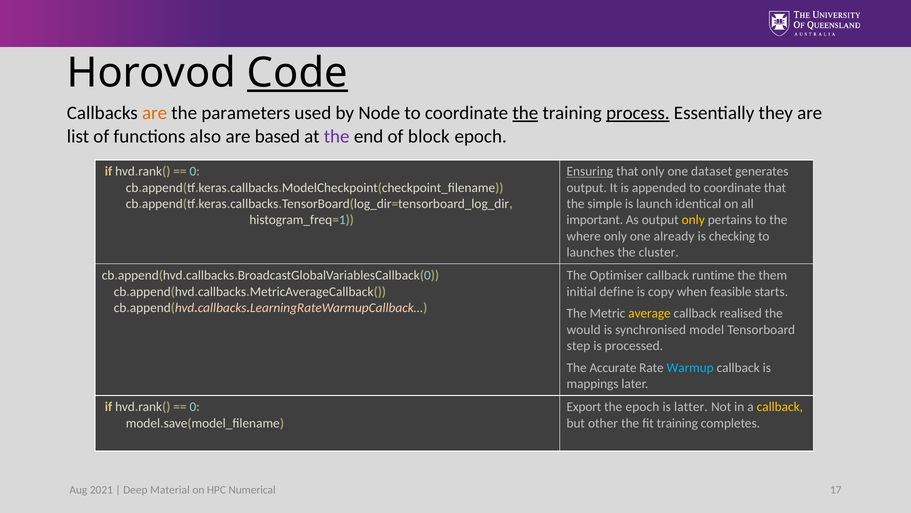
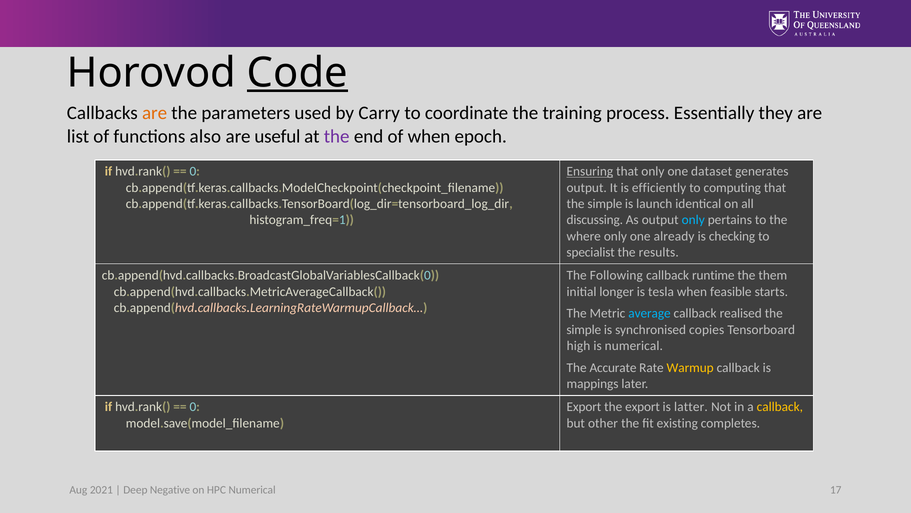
Node: Node -> Carry (379, 113)
the underline: present -> none (525, 113)
process underline: present -> none (638, 113)
based: based -> useful (277, 136)
of block: block -> when (429, 136)
appended: appended -> efficiently (659, 188)
coordinate: coordinate -> computing (732, 188)
important: important -> discussing (595, 220)
only colour: yellow -> light blue (693, 220)
launches: launches -> specialist (591, 252)
cluster: cluster -> results (659, 252)
Optimiser: Optimiser -> Following (616, 275)
define: define -> longer (617, 291)
copy: copy -> tesla (661, 291)
average colour: yellow -> light blue (650, 313)
would: would -> simple (584, 329)
model: model -> copies (707, 329)
step: step -> high (578, 346)
is processed: processed -> numerical (634, 346)
Warmup colour: light blue -> yellow (690, 367)
the epoch: epoch -> export (643, 407)
fit training: training -> existing (677, 423)
Material: Material -> Negative (170, 489)
